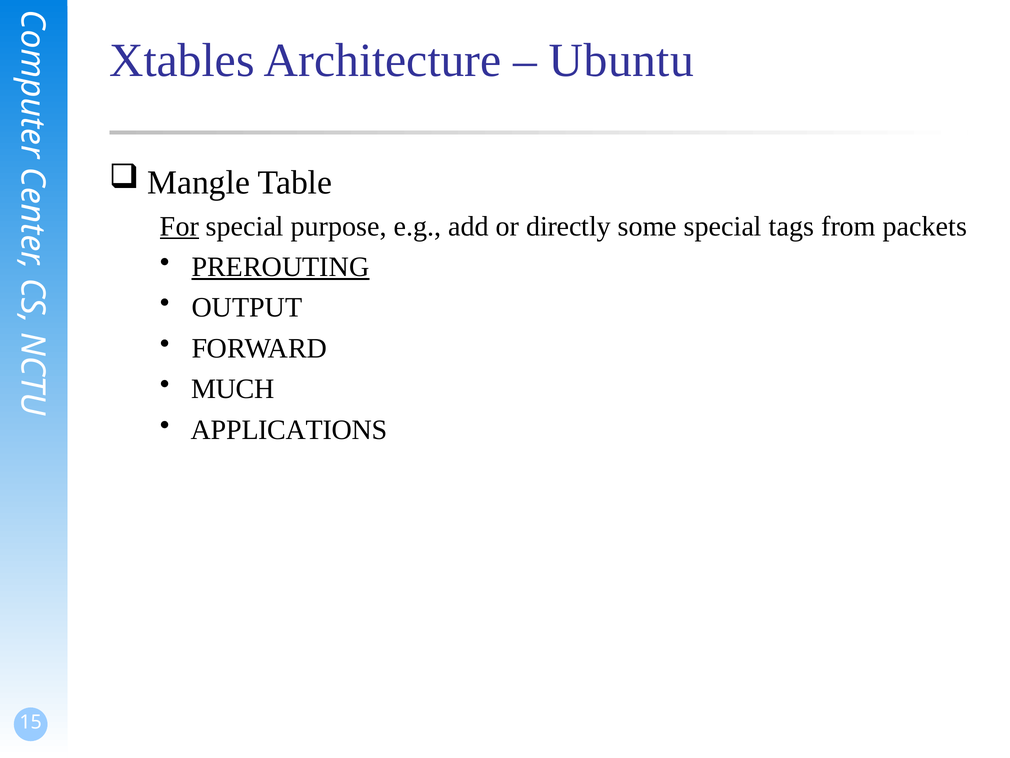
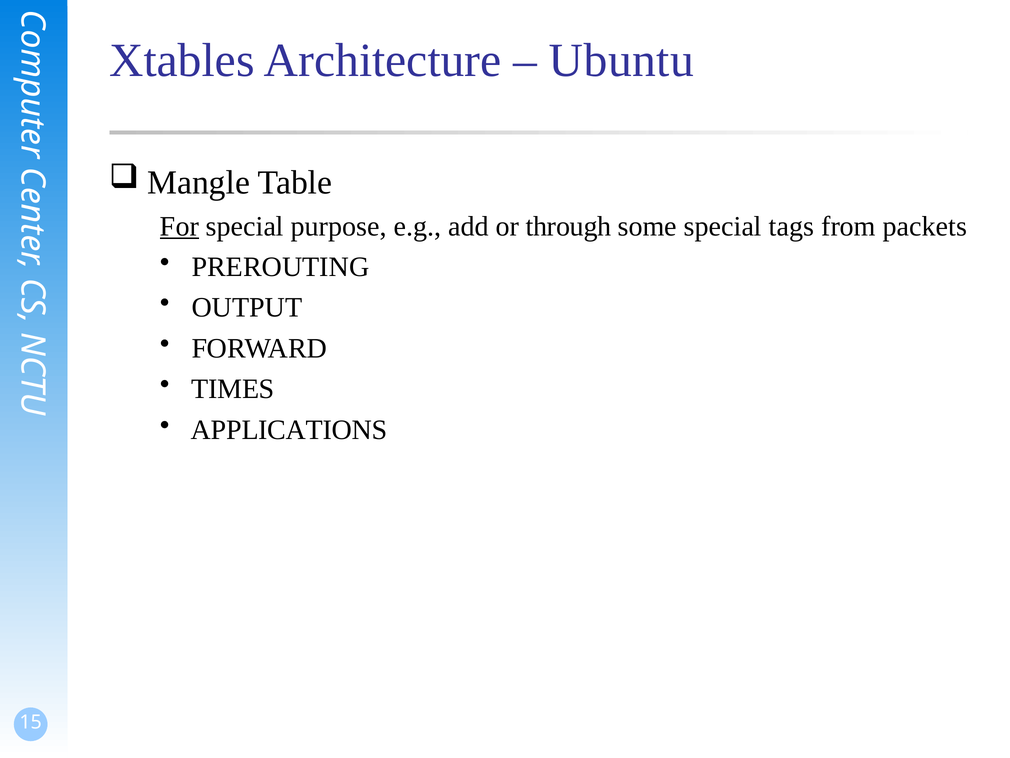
directly: directly -> through (569, 226)
PREROUTING underline: present -> none (280, 267)
MUCH: MUCH -> TIMES (233, 389)
